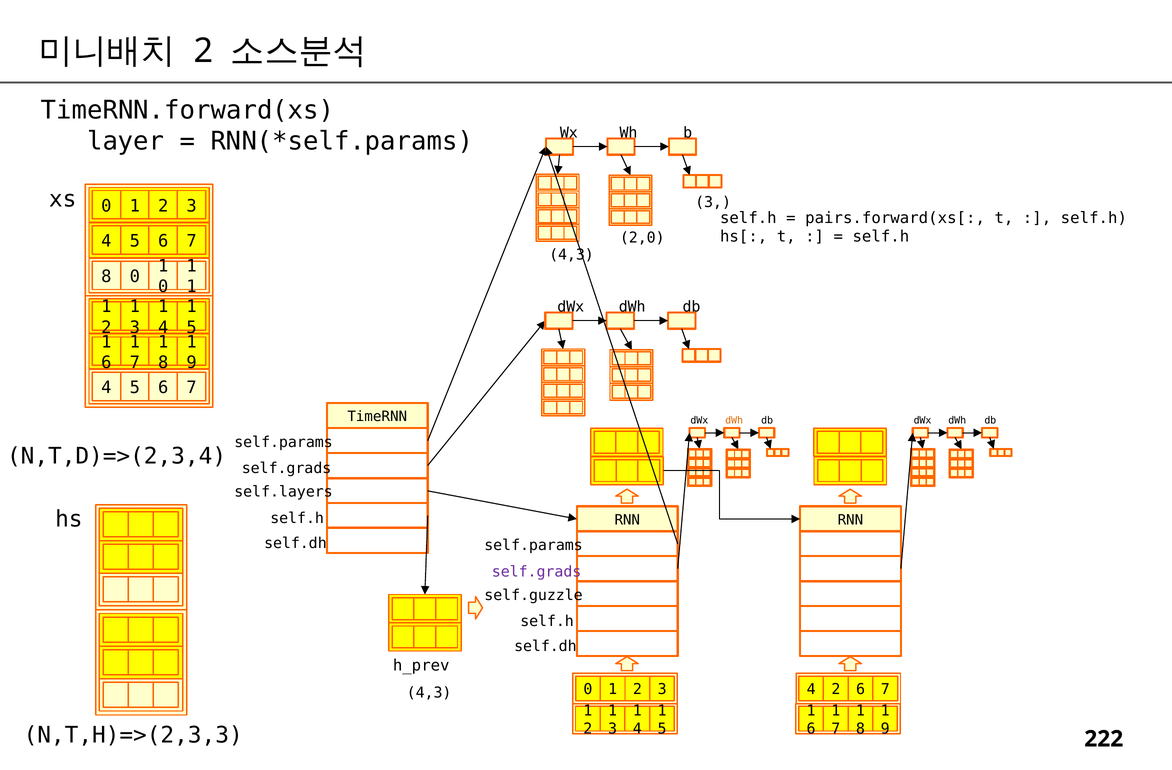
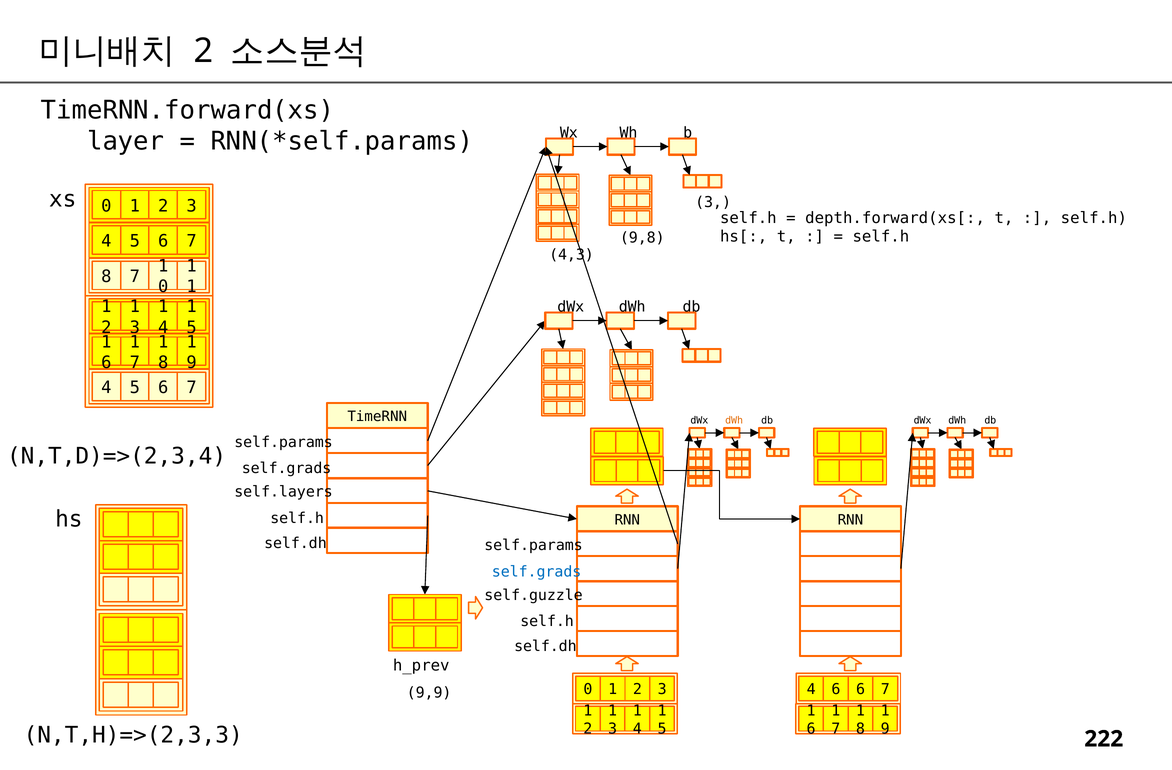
pairs.forward(xs[: pairs.forward(xs[ -> depth.forward(xs[ (895, 218)
2,0: 2,0 -> 9,8 (642, 238)
8 0: 0 -> 7 (135, 276)
self.grads colour: purple -> blue (537, 571)
4 2: 2 -> 6 (836, 689)
4,3: 4,3 -> 9,9 (429, 693)
